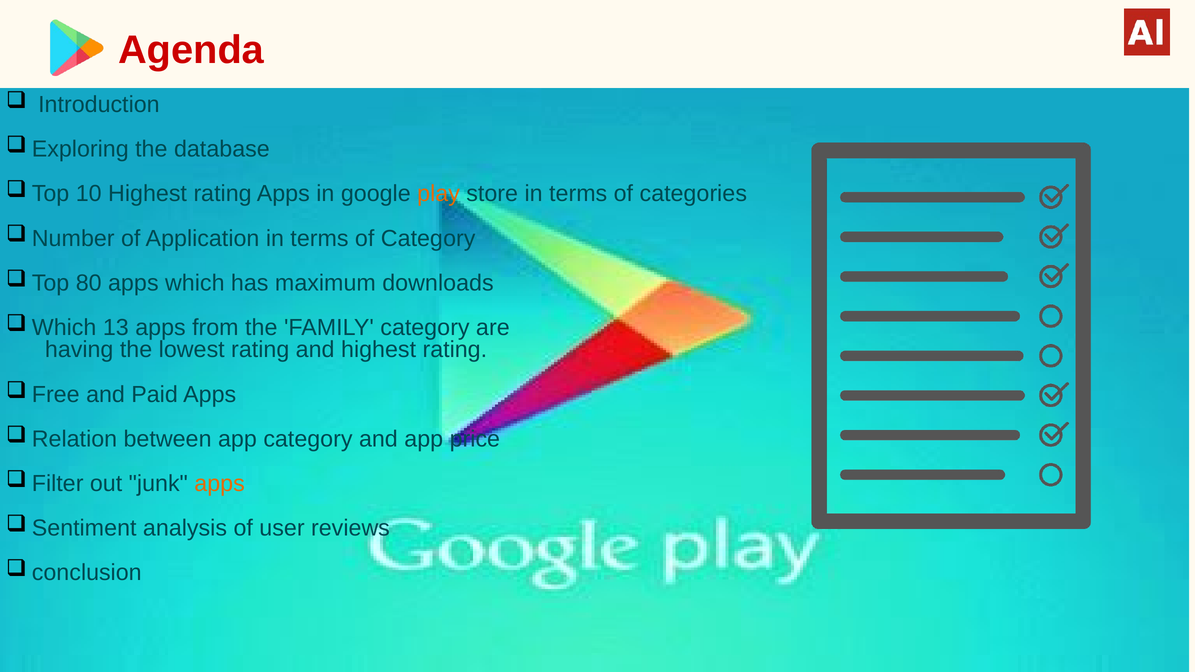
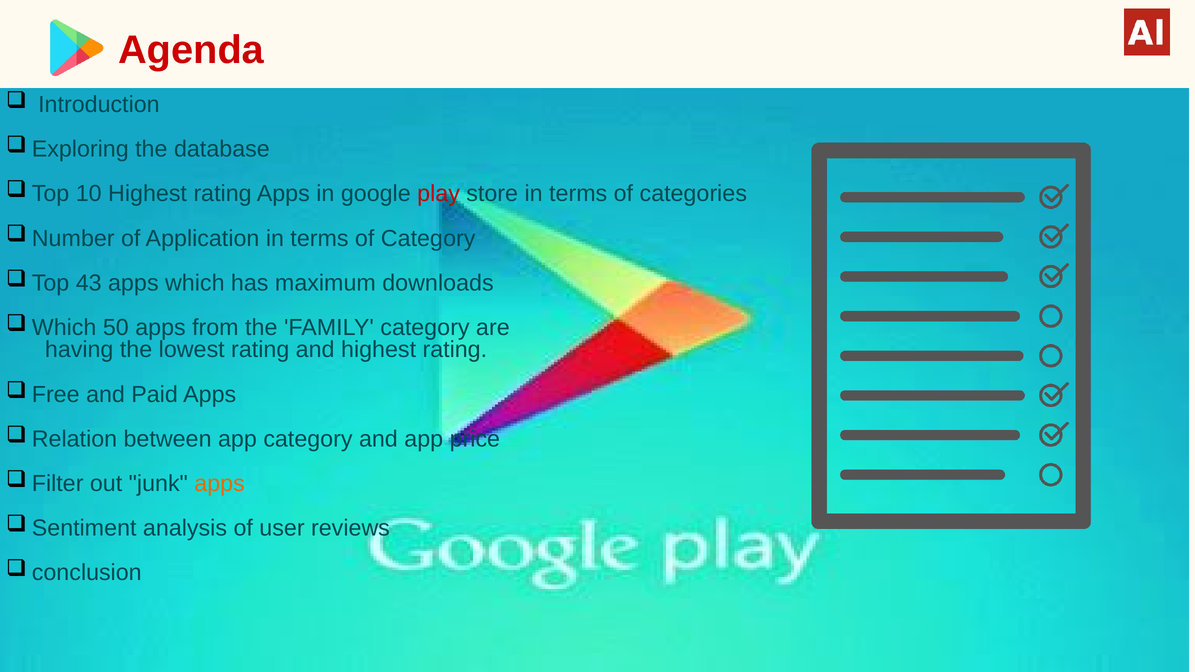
play colour: orange -> red (439, 194)
80: 80 -> 43 (89, 283)
13: 13 -> 50 (116, 328)
